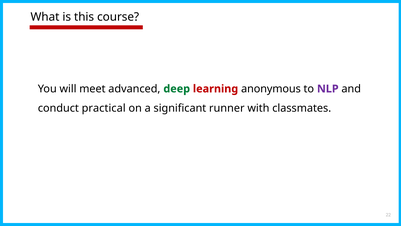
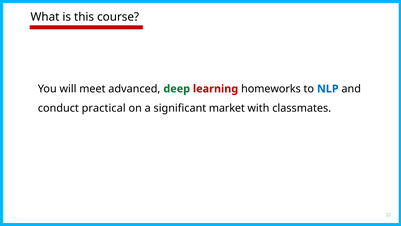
anonymous: anonymous -> homeworks (271, 89)
NLP colour: purple -> blue (328, 89)
runner: runner -> market (227, 108)
